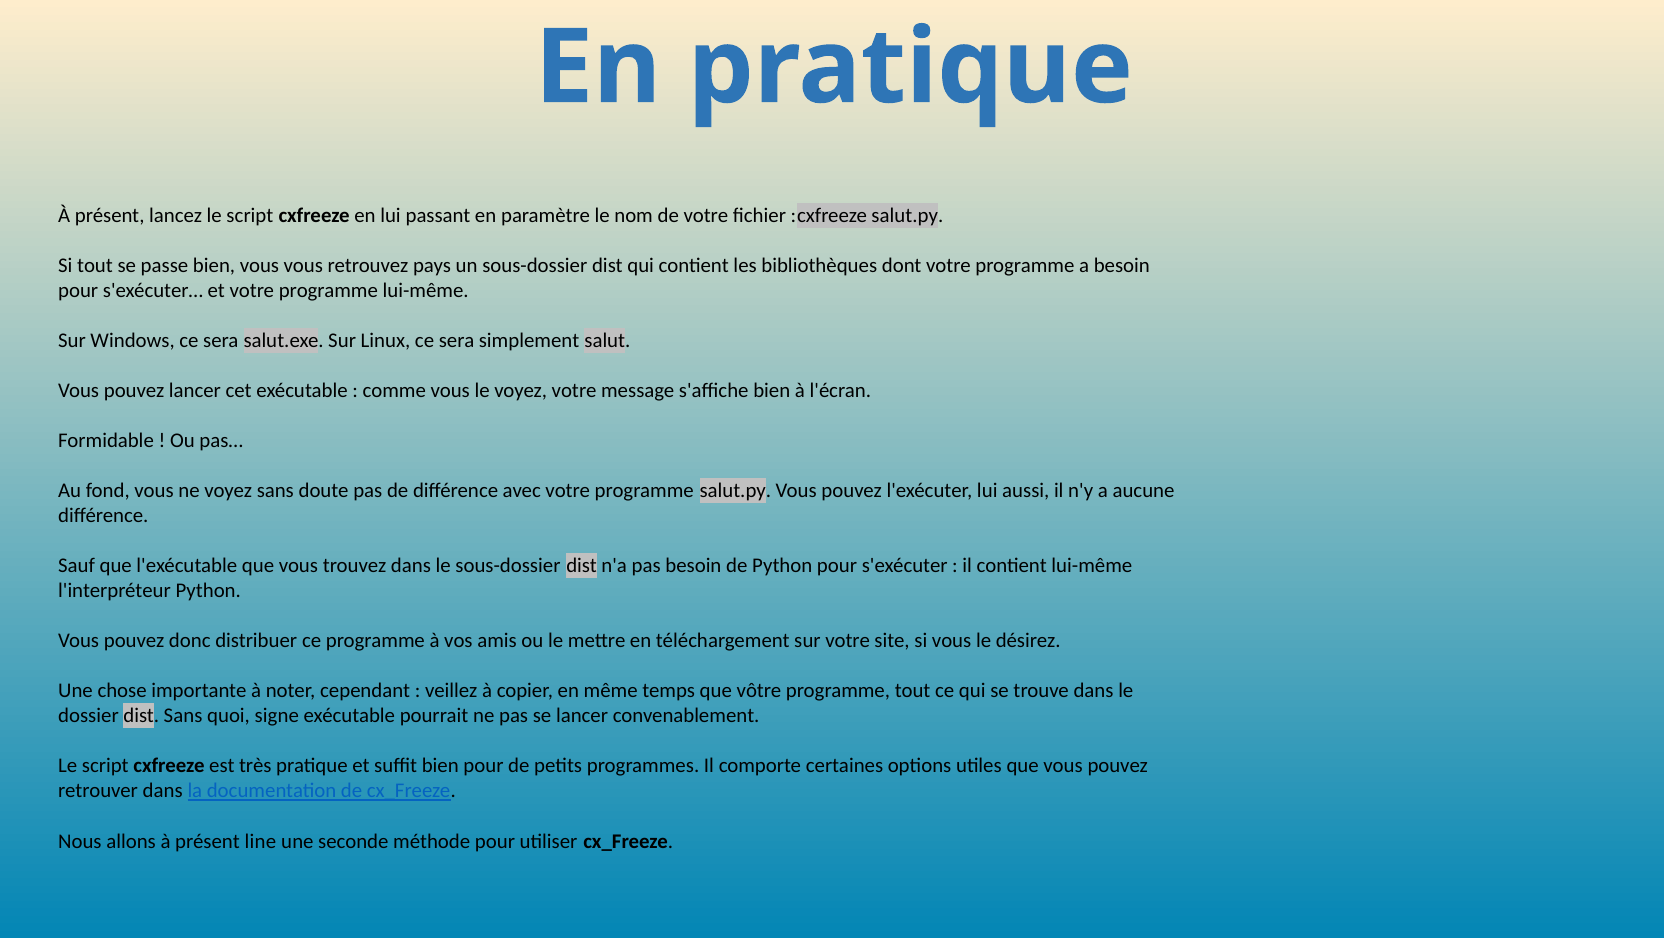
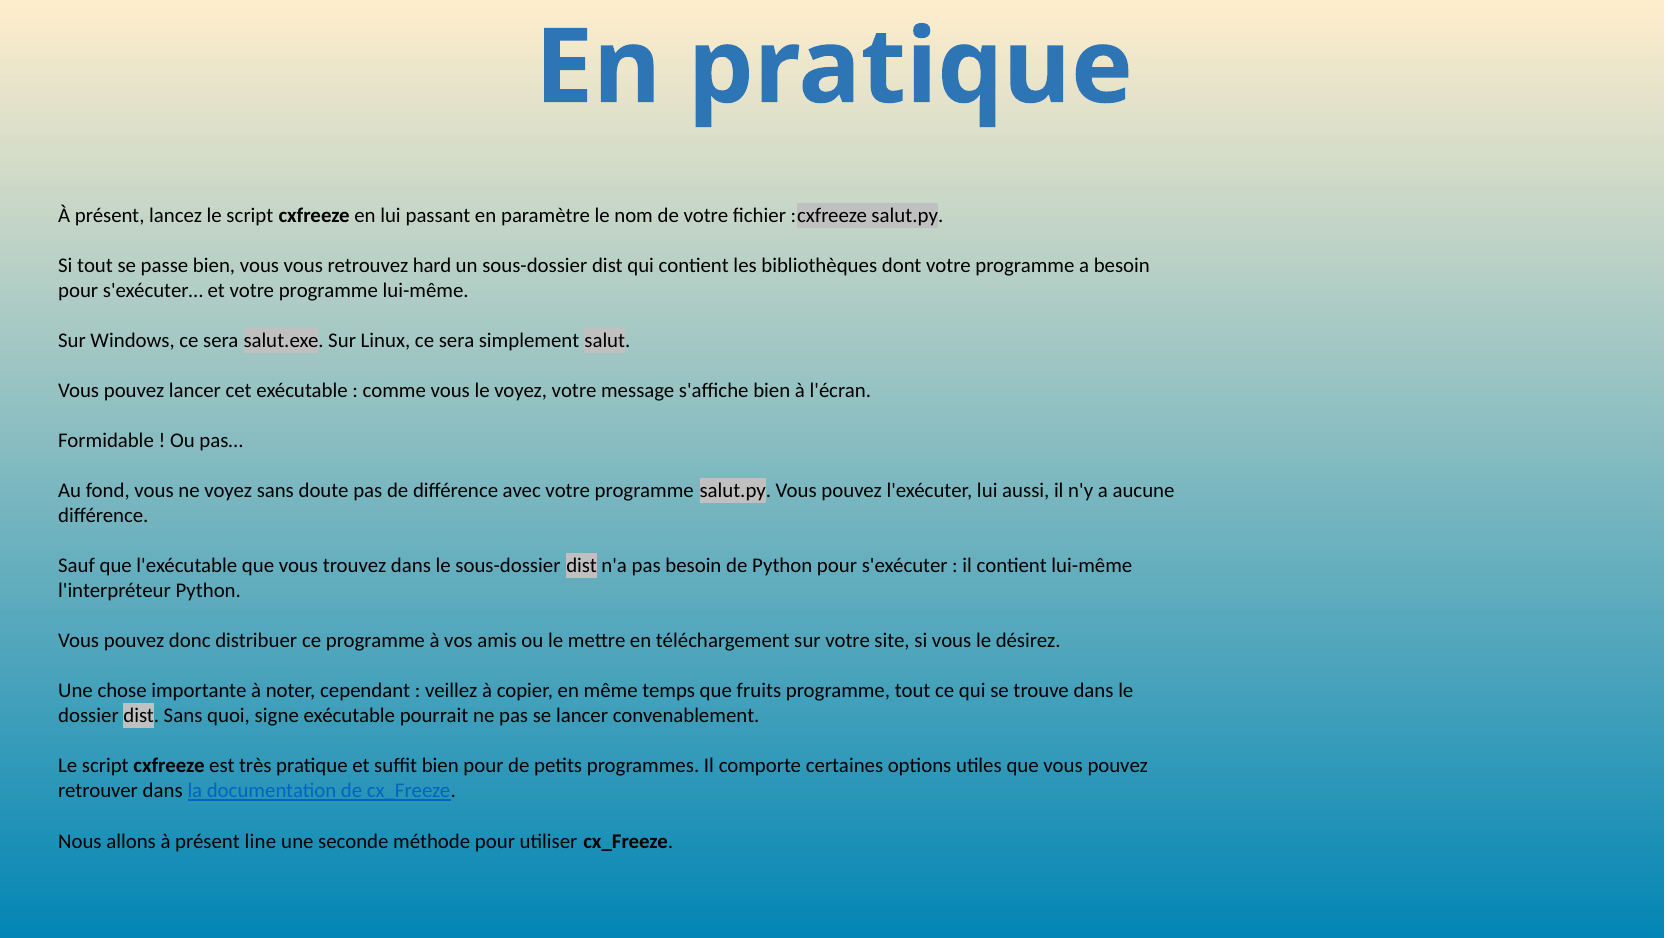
pays: pays -> hard (432, 266)
vôtre: vôtre -> fruits (759, 691)
